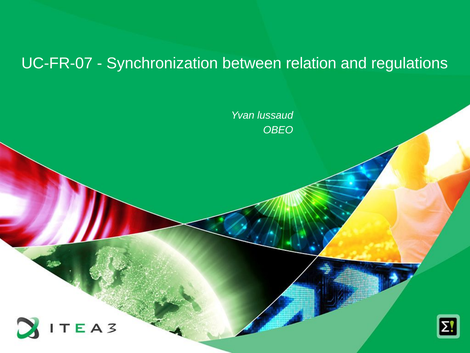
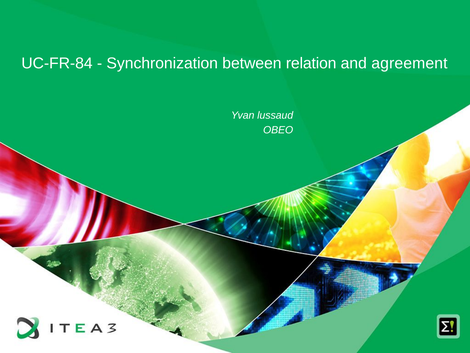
UC-FR-07: UC-FR-07 -> UC-FR-84 (57, 63)
regulations: regulations -> agreement (409, 63)
